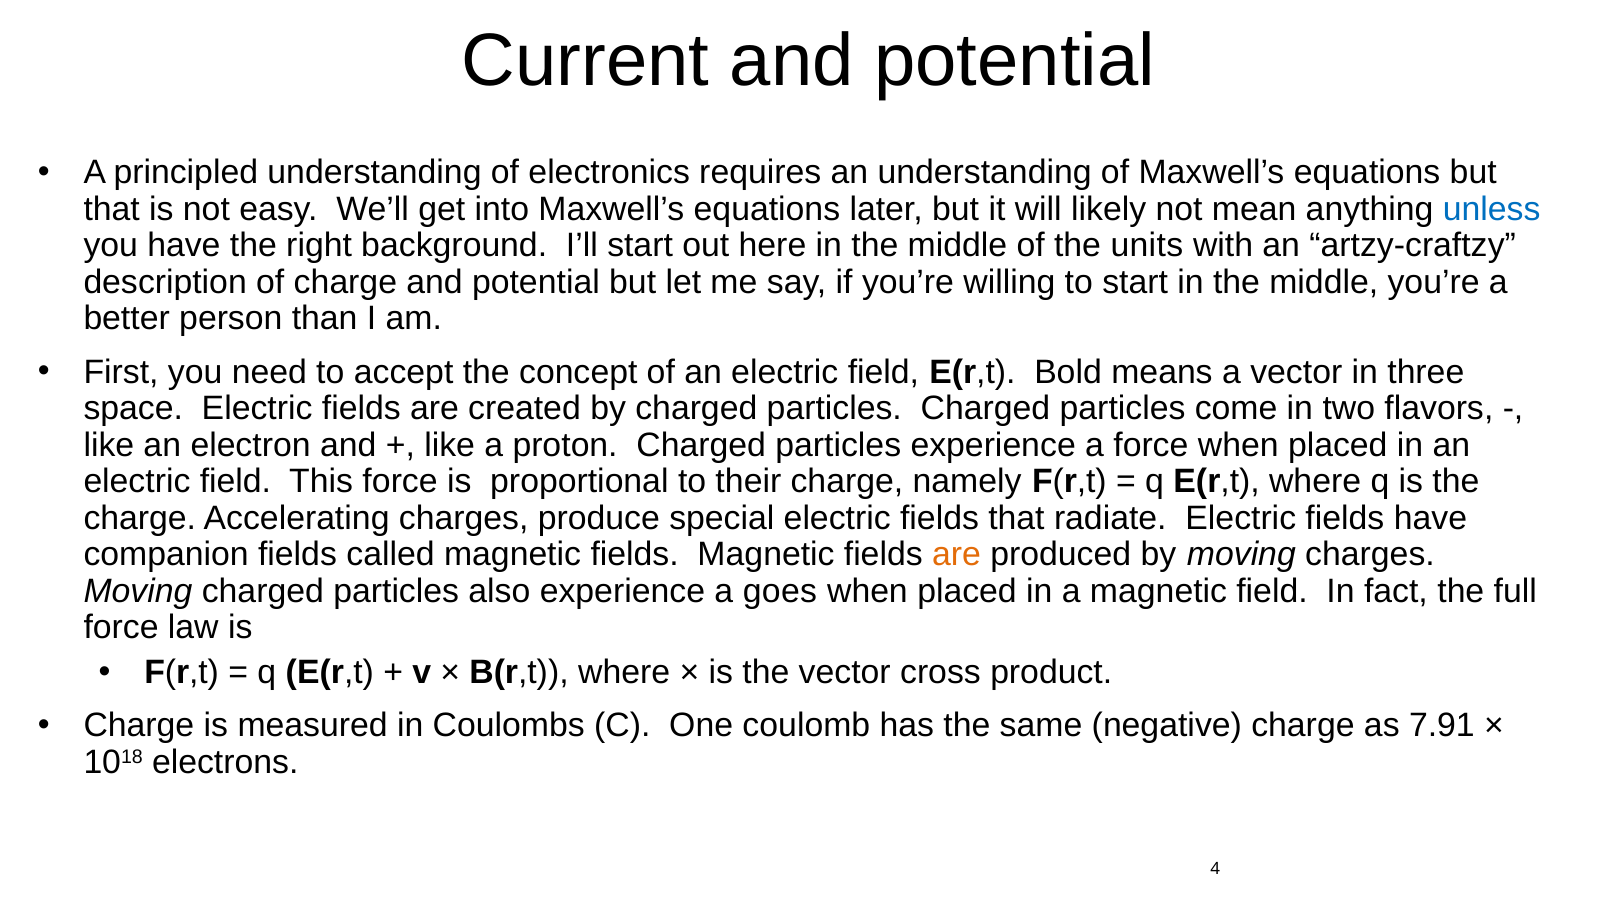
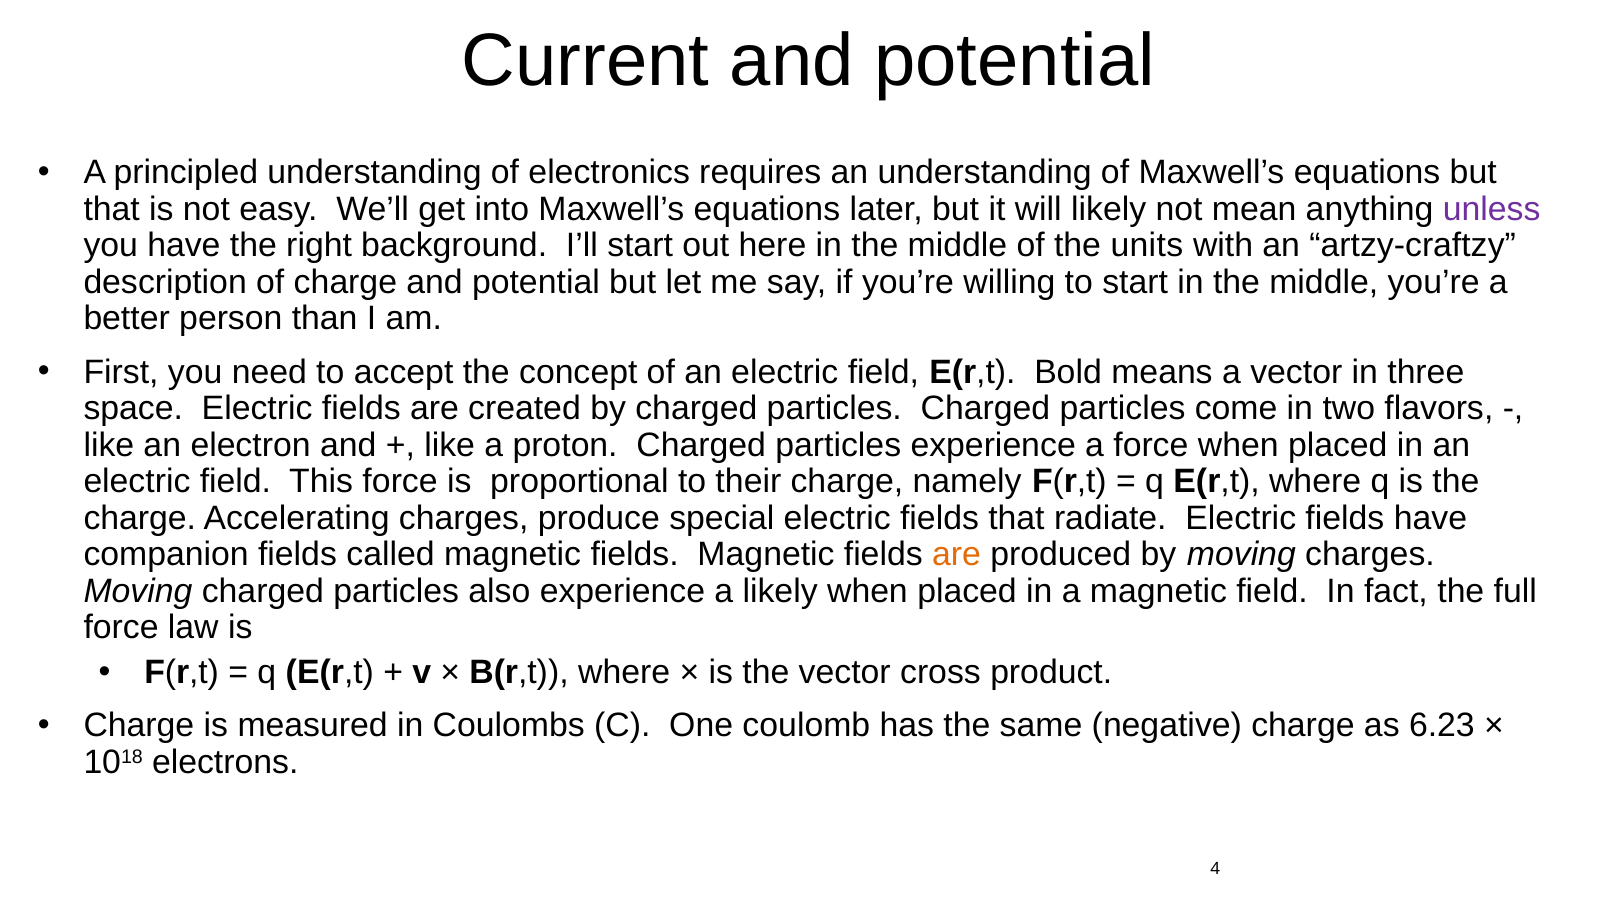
unless colour: blue -> purple (1492, 209)
a goes: goes -> likely (780, 590)
7.91: 7.91 -> 6.23 (1442, 725)
